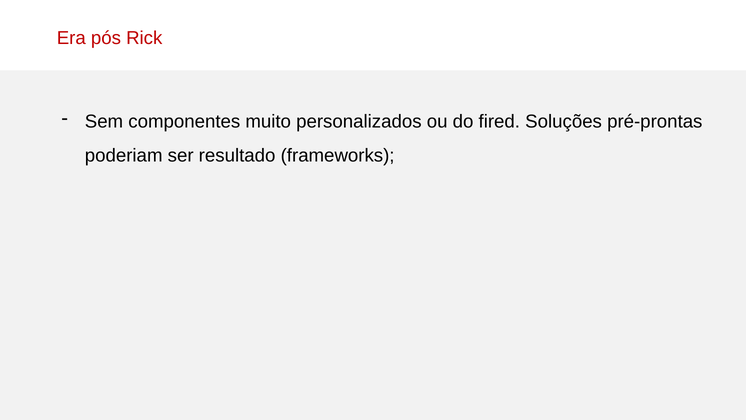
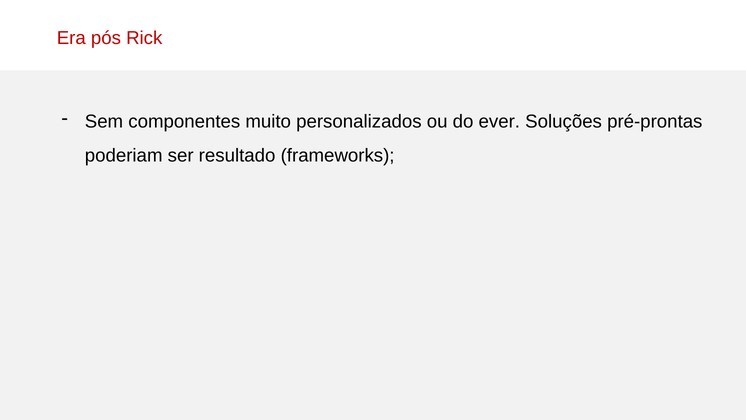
fired: fired -> ever (499, 122)
